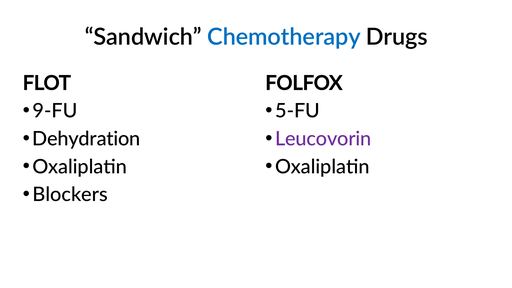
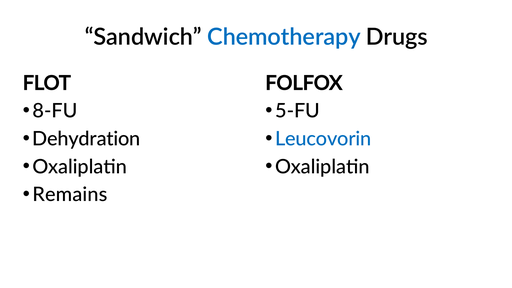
9-FU: 9-FU -> 8-FU (55, 111)
Leucovorin colour: purple -> blue (323, 139)
Blockers: Blockers -> Remains (70, 195)
